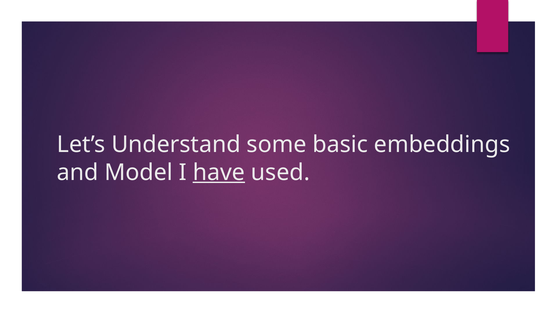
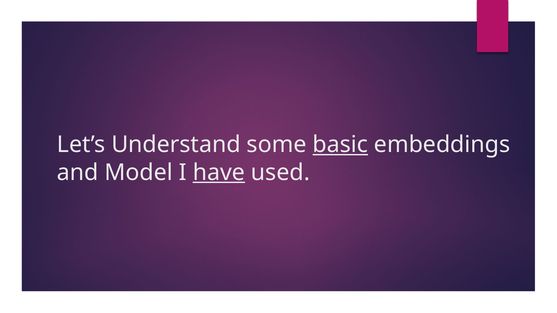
basic underline: none -> present (340, 145)
